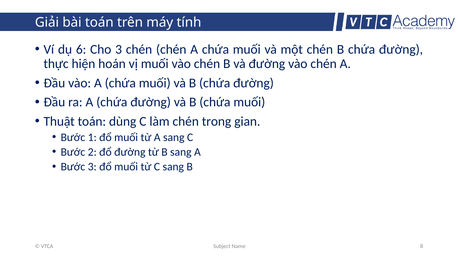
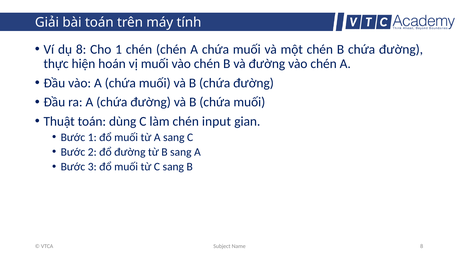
dụ 6: 6 -> 8 (81, 49)
Cho 3: 3 -> 1 (119, 49)
trong: trong -> input (216, 121)
